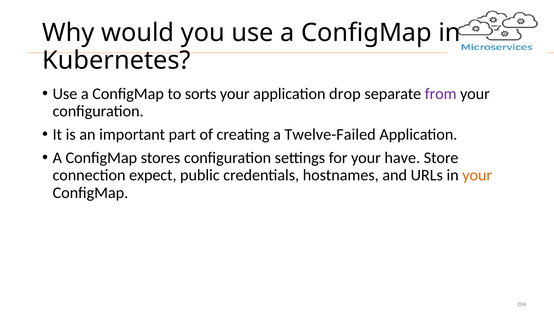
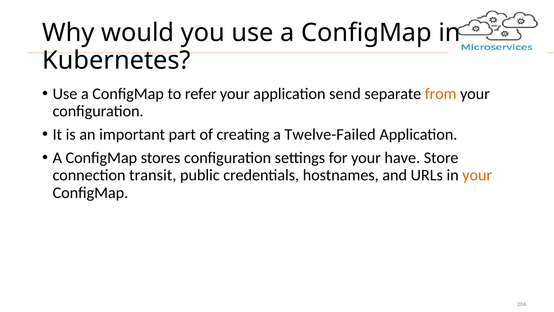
sorts: sorts -> refer (201, 94)
drop: drop -> send (345, 94)
from colour: purple -> orange (441, 94)
expect: expect -> transit (153, 175)
